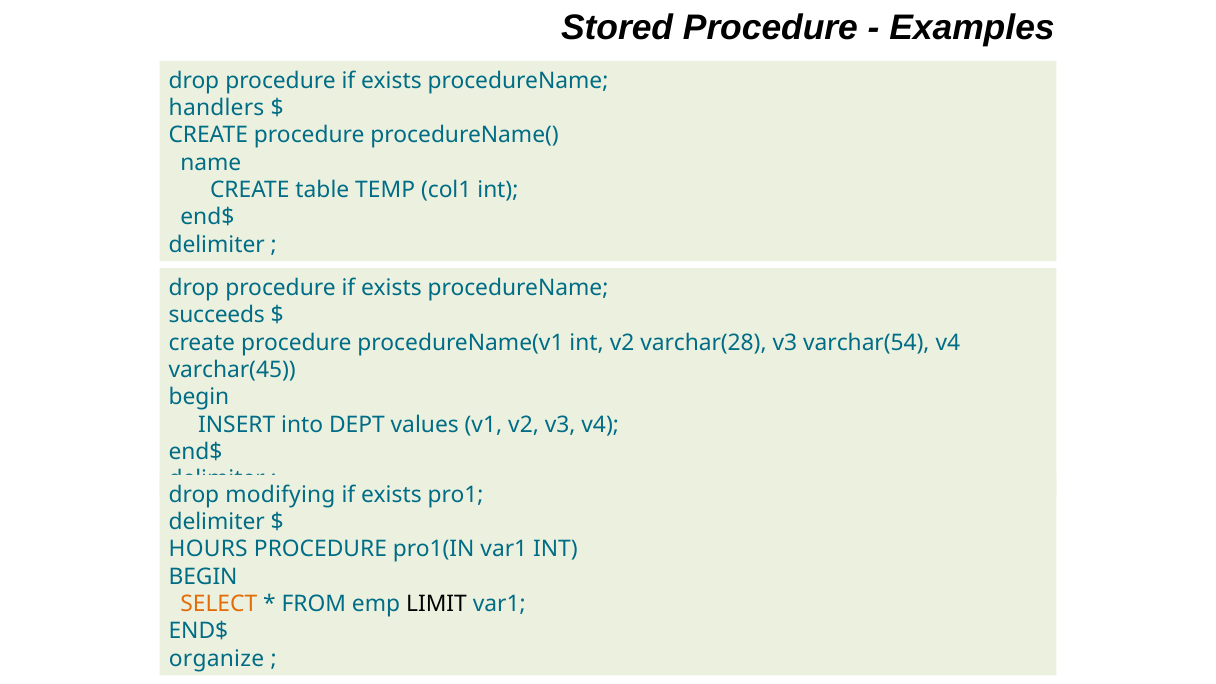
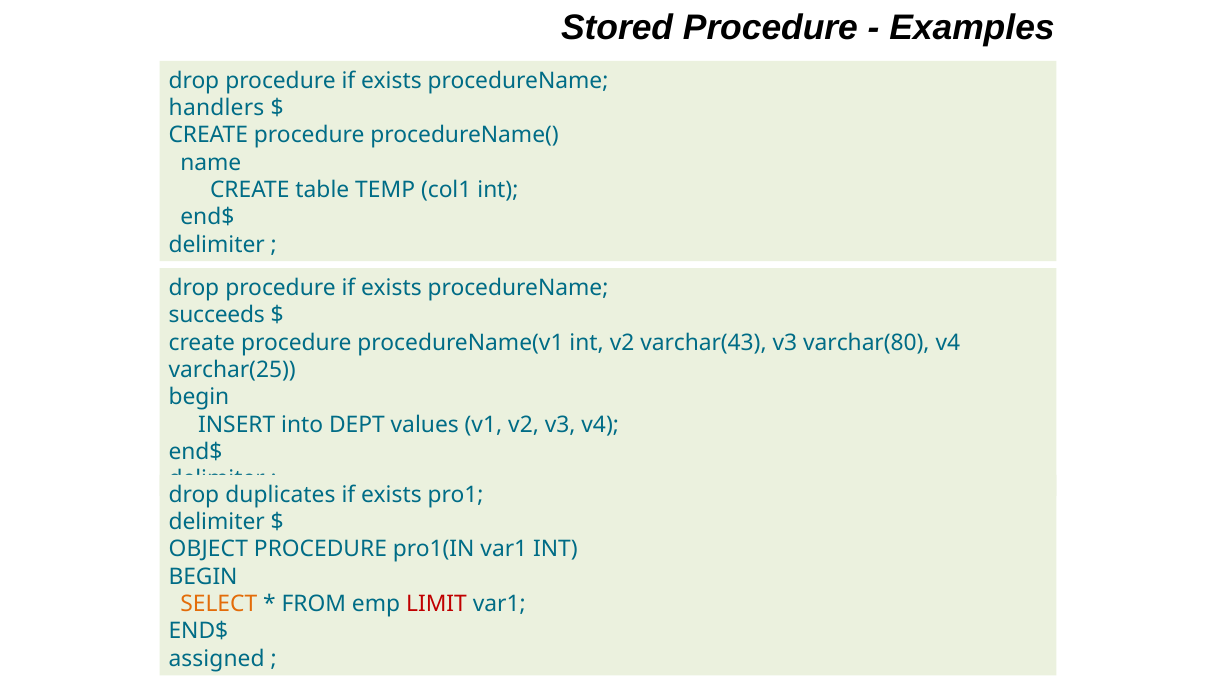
varchar(28: varchar(28 -> varchar(43 (703, 343)
varchar(54: varchar(54 -> varchar(80 (866, 343)
varchar(45: varchar(45 -> varchar(25 (232, 370)
modifying: modifying -> duplicates (280, 495)
HOURS: HOURS -> OBJECT (208, 549)
LIMIT colour: black -> red (437, 604)
organize: organize -> assigned (217, 659)
